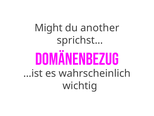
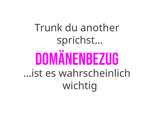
Might: Might -> Trunk (49, 28)
